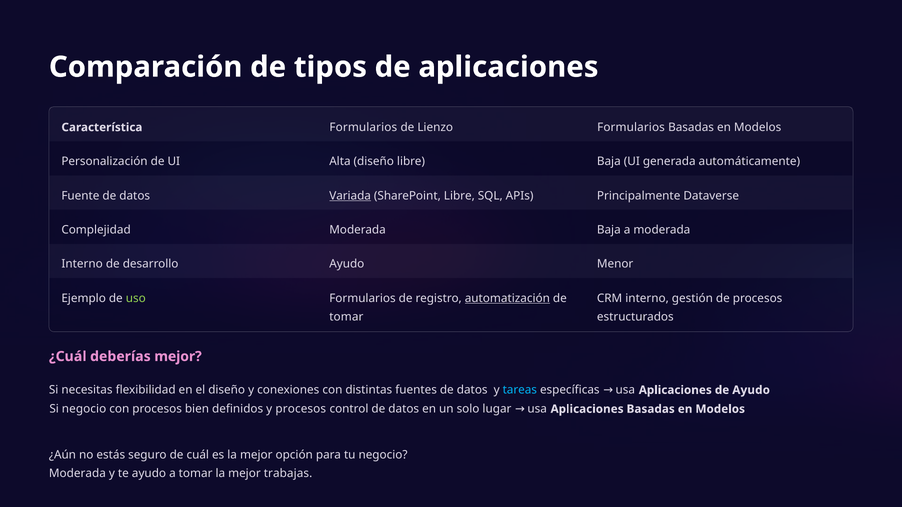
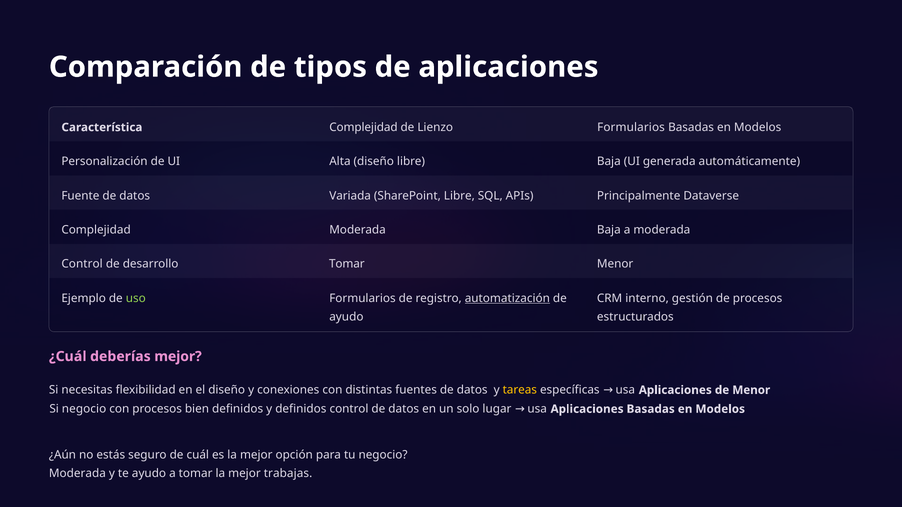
Característica Formularios: Formularios -> Complejidad (363, 127)
Variada underline: present -> none (350, 196)
Interno: Interno -> Control (82, 264)
desarrollo Ayudo: Ayudo -> Tomar (347, 264)
tomar: tomar -> ayudo (346, 317)
de Ayudo: Ayudo -> Menor (751, 390)
tareas colour: light blue -> yellow (520, 390)
y procesos: procesos -> definidos (301, 409)
